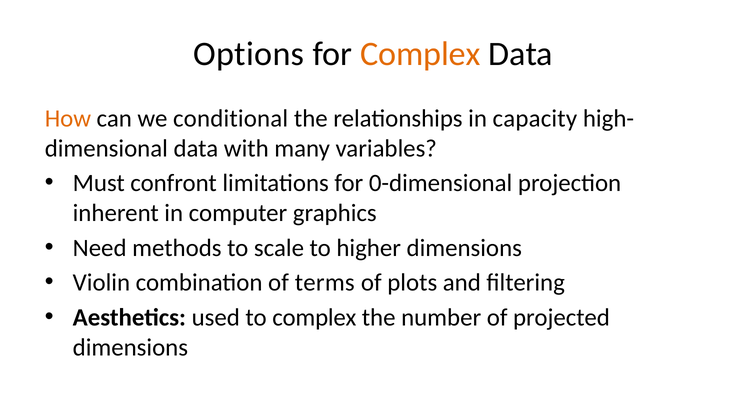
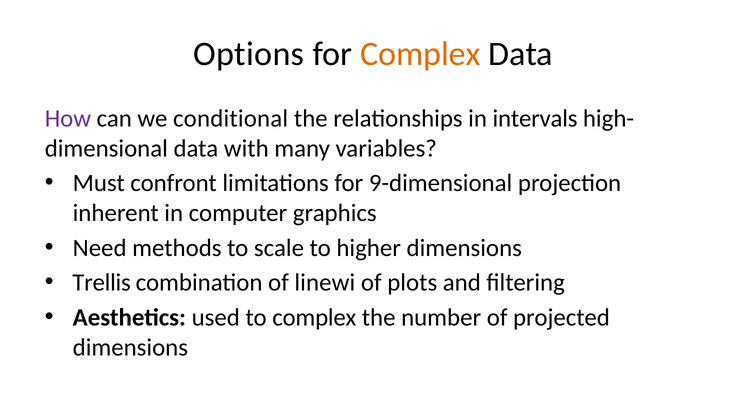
How colour: orange -> purple (68, 118)
capacity: capacity -> intervals (535, 118)
0-dimensional: 0-dimensional -> 9-dimensional (441, 183)
Violin: Violin -> Trellis (102, 282)
terms: terms -> linewi (325, 282)
